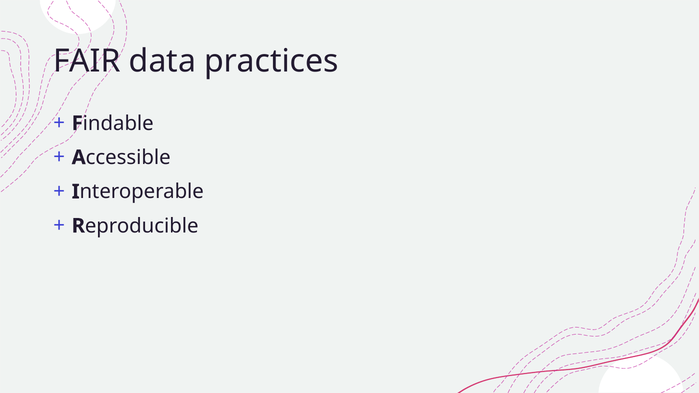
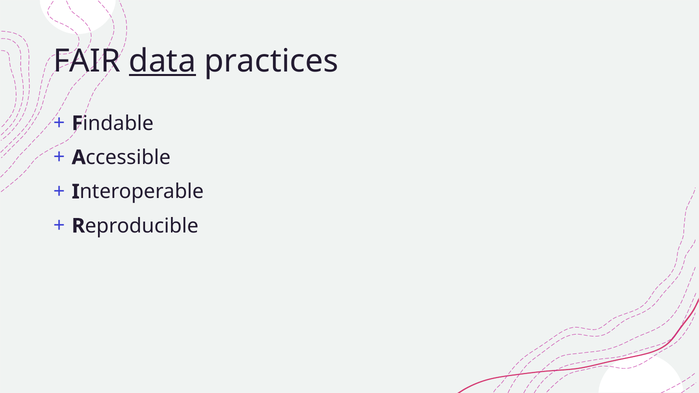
data underline: none -> present (162, 61)
